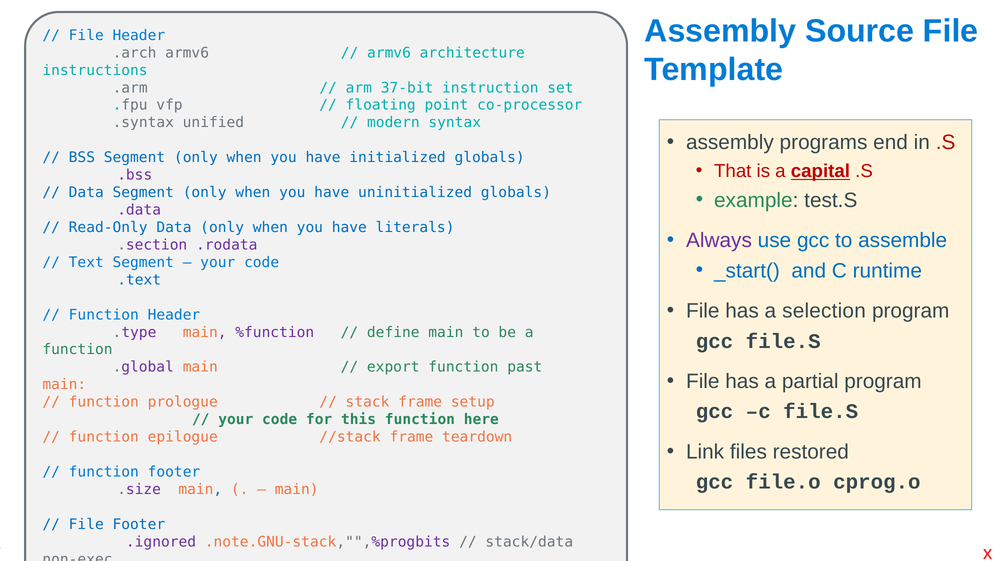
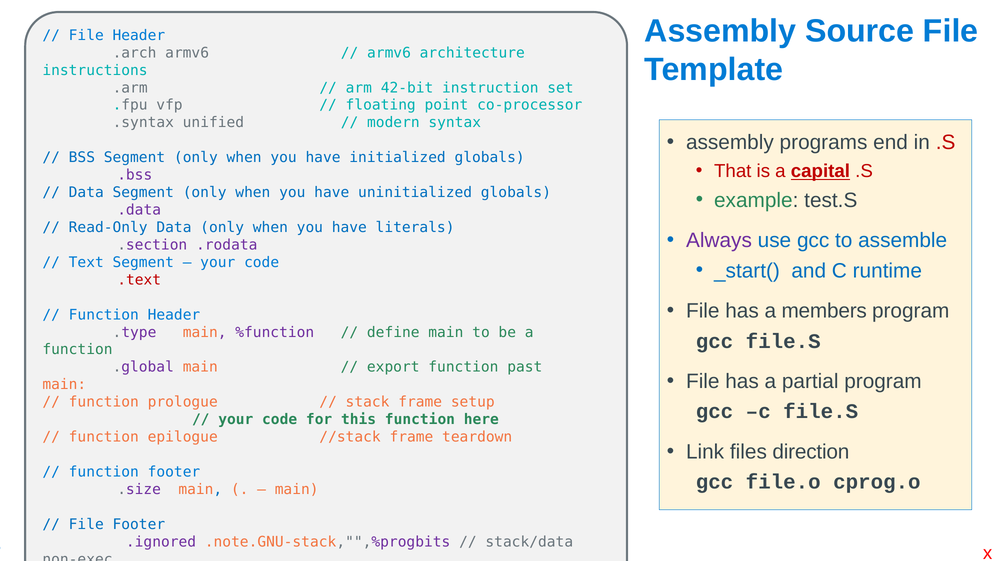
37-bit: 37-bit -> 42-bit (407, 88)
.text colour: blue -> red (139, 280)
selection: selection -> members (824, 311)
restored: restored -> direction (811, 452)
